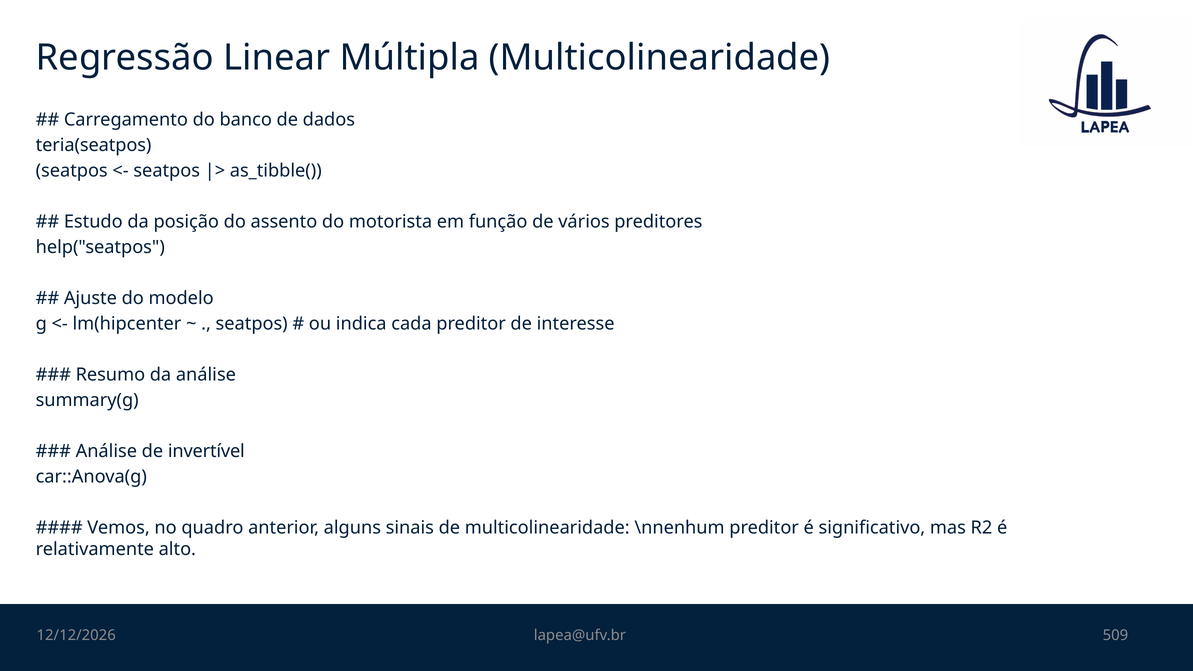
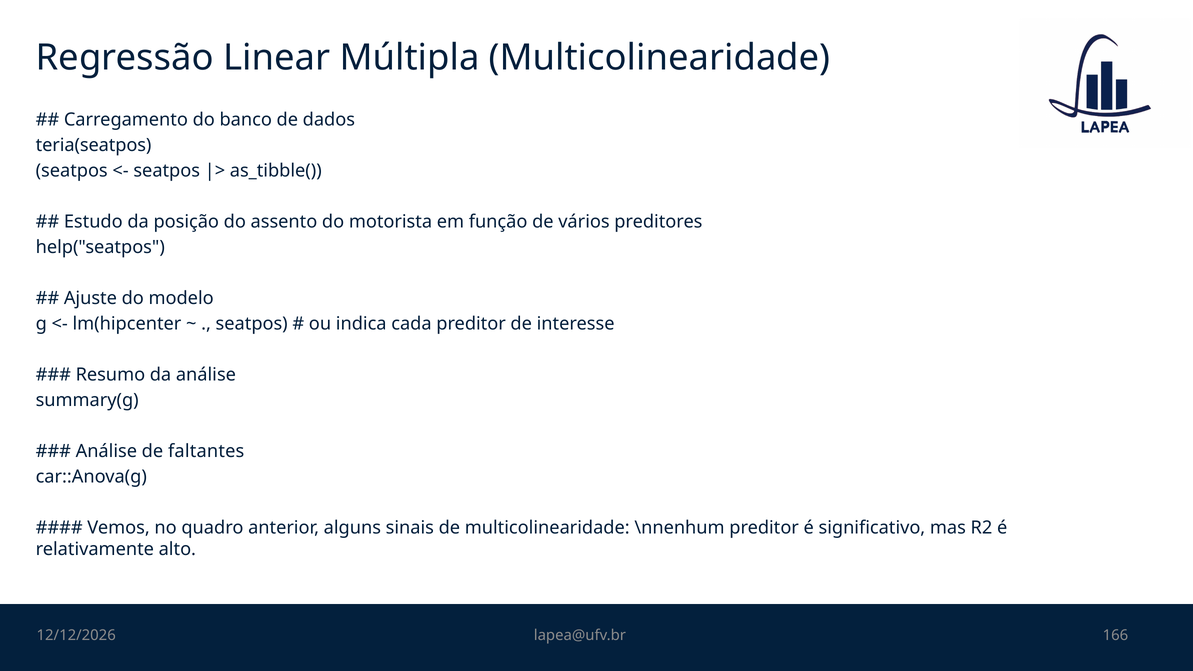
invertível: invertível -> faltantes (206, 451)
509: 509 -> 166 (1115, 636)
